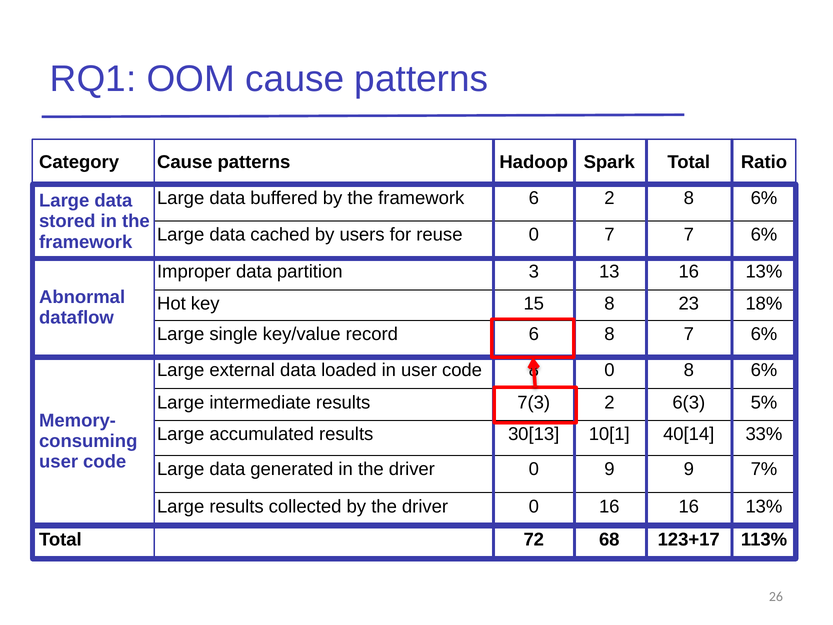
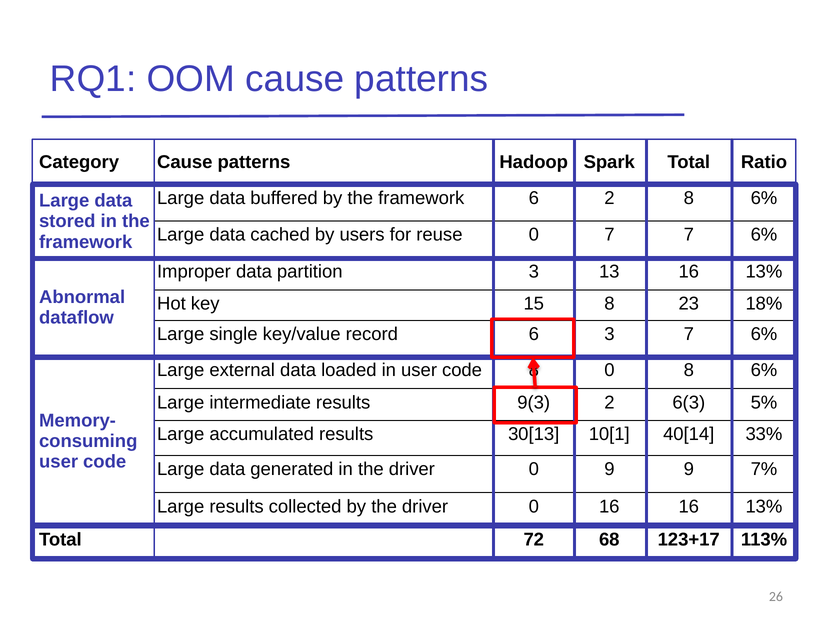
6 8: 8 -> 3 (609, 334)
7(3: 7(3 -> 9(3 (534, 402)
